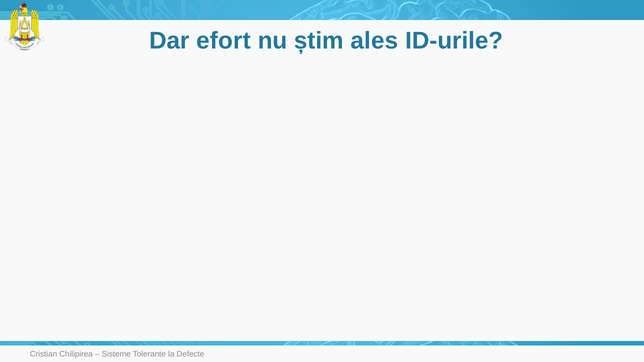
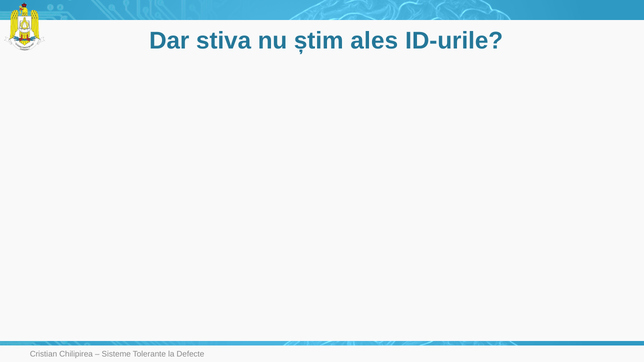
efort: efort -> stiva (224, 41)
